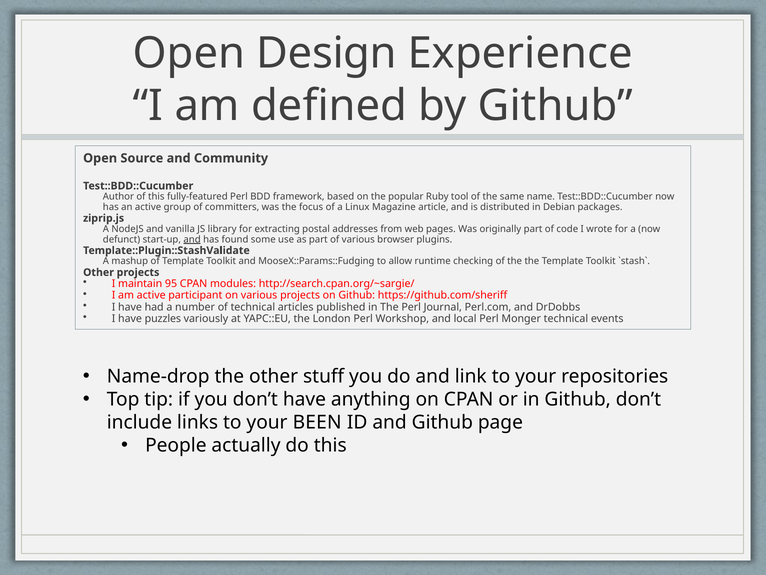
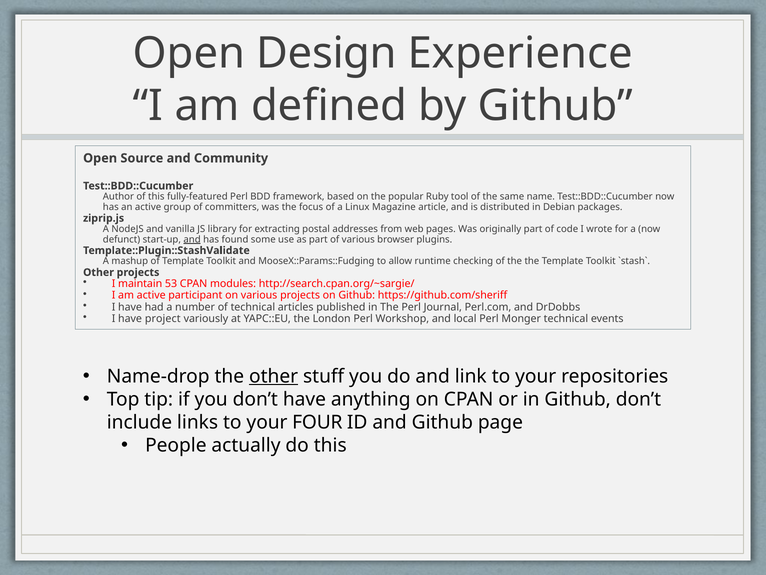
95: 95 -> 53 (171, 284)
puzzles: puzzles -> project (163, 318)
other underline: none -> present (274, 376)
BEEN: BEEN -> FOUR (317, 422)
